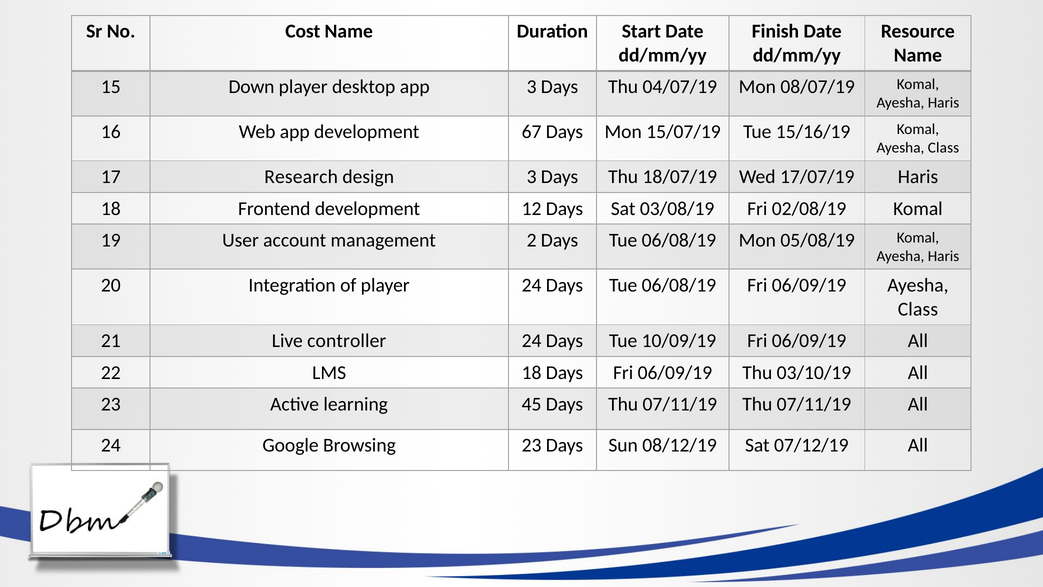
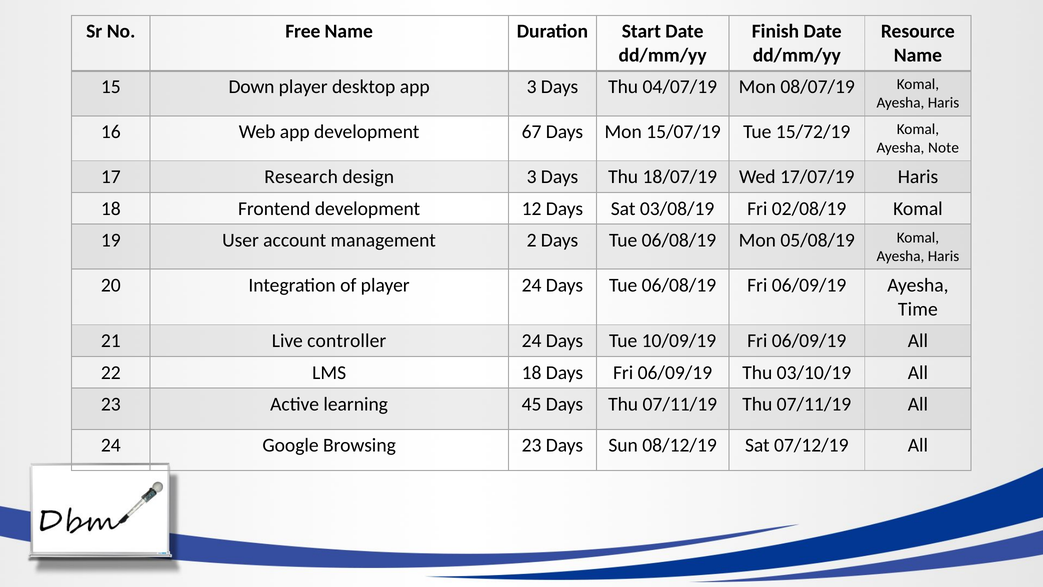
Cost: Cost -> Free (303, 31)
15/16/19: 15/16/19 -> 15/72/19 (813, 132)
Class: Class -> Note (944, 148)
Class: Class -> Time (918, 309)
